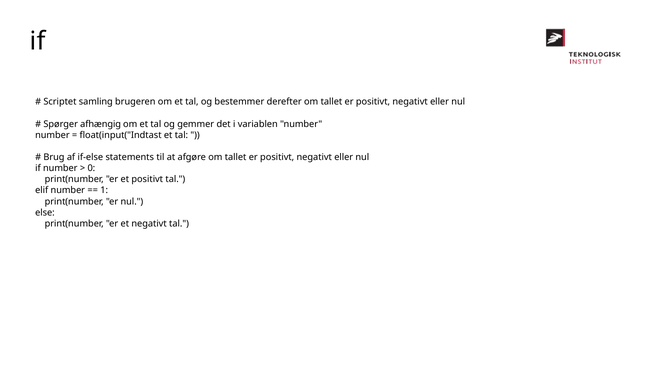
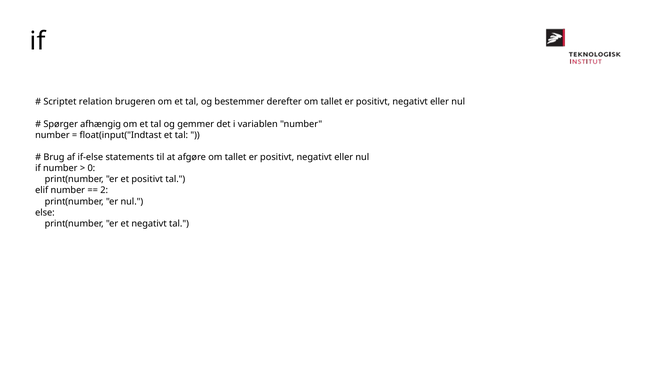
samling: samling -> relation (96, 102)
1: 1 -> 2 (104, 190)
